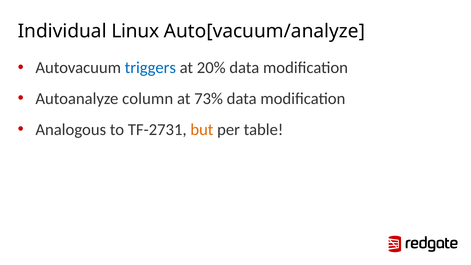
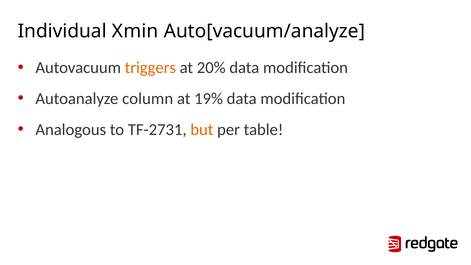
Linux: Linux -> Xmin (135, 31)
triggers colour: blue -> orange (150, 68)
73%: 73% -> 19% (209, 99)
